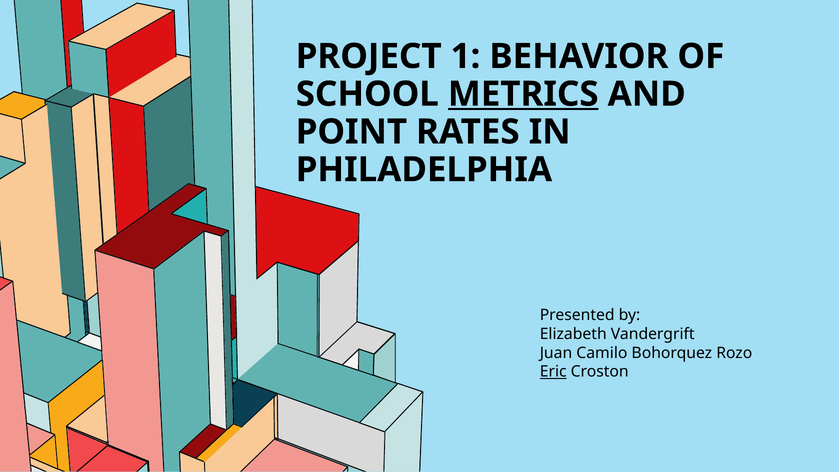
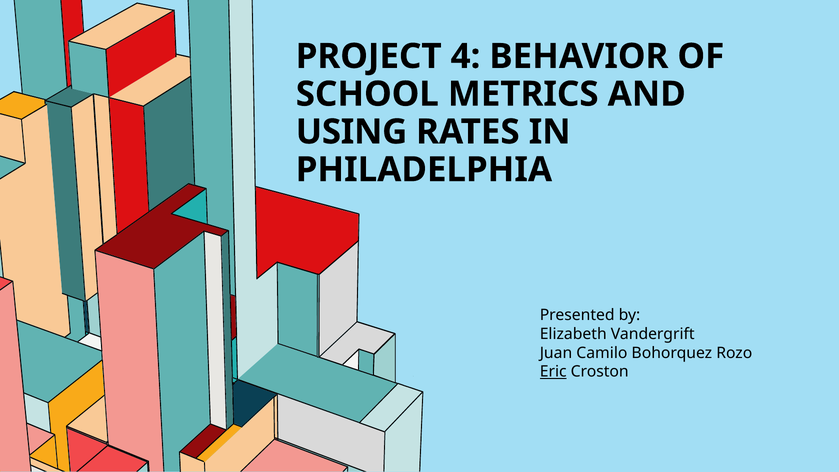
1: 1 -> 4 (465, 56)
METRICS underline: present -> none (523, 94)
POINT: POINT -> USING (352, 132)
